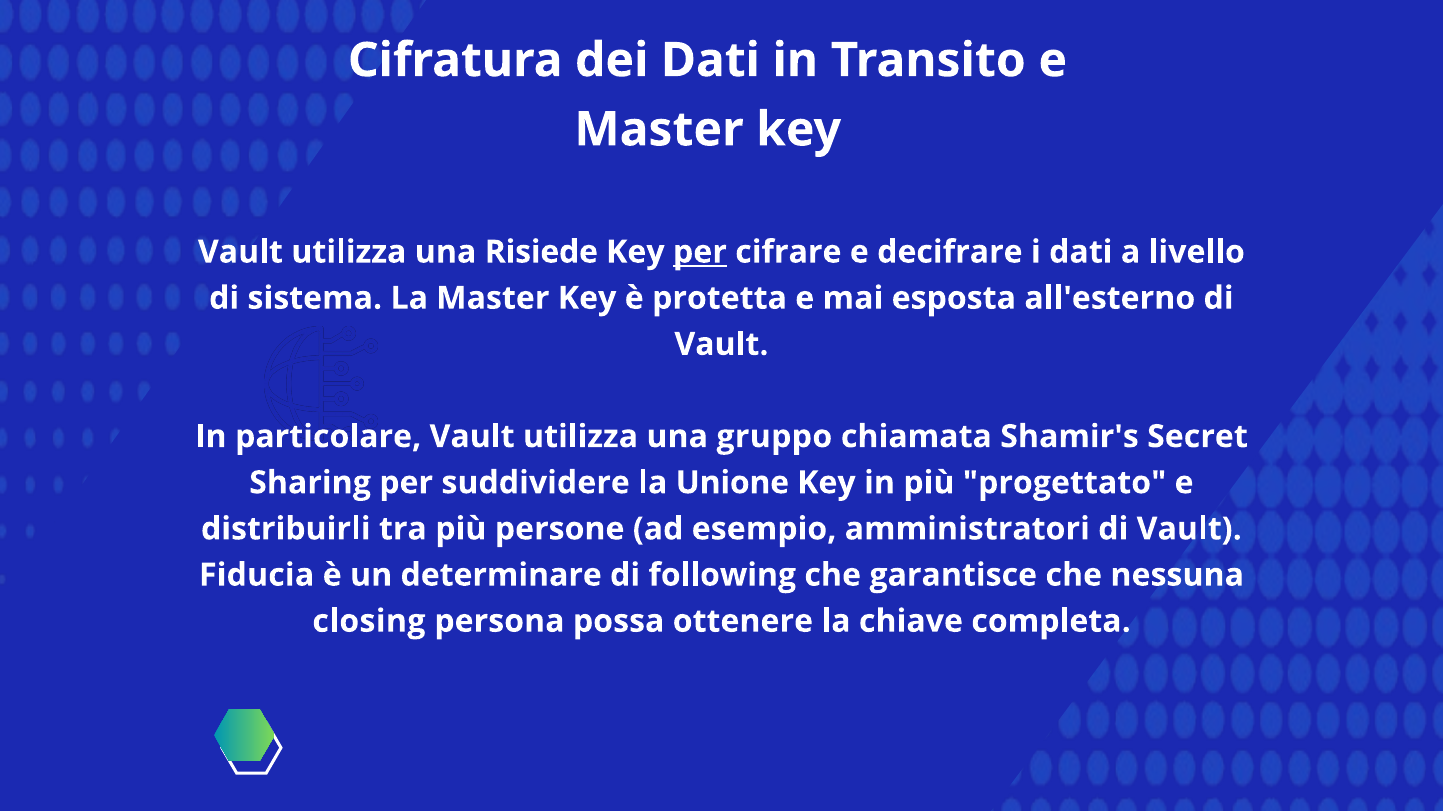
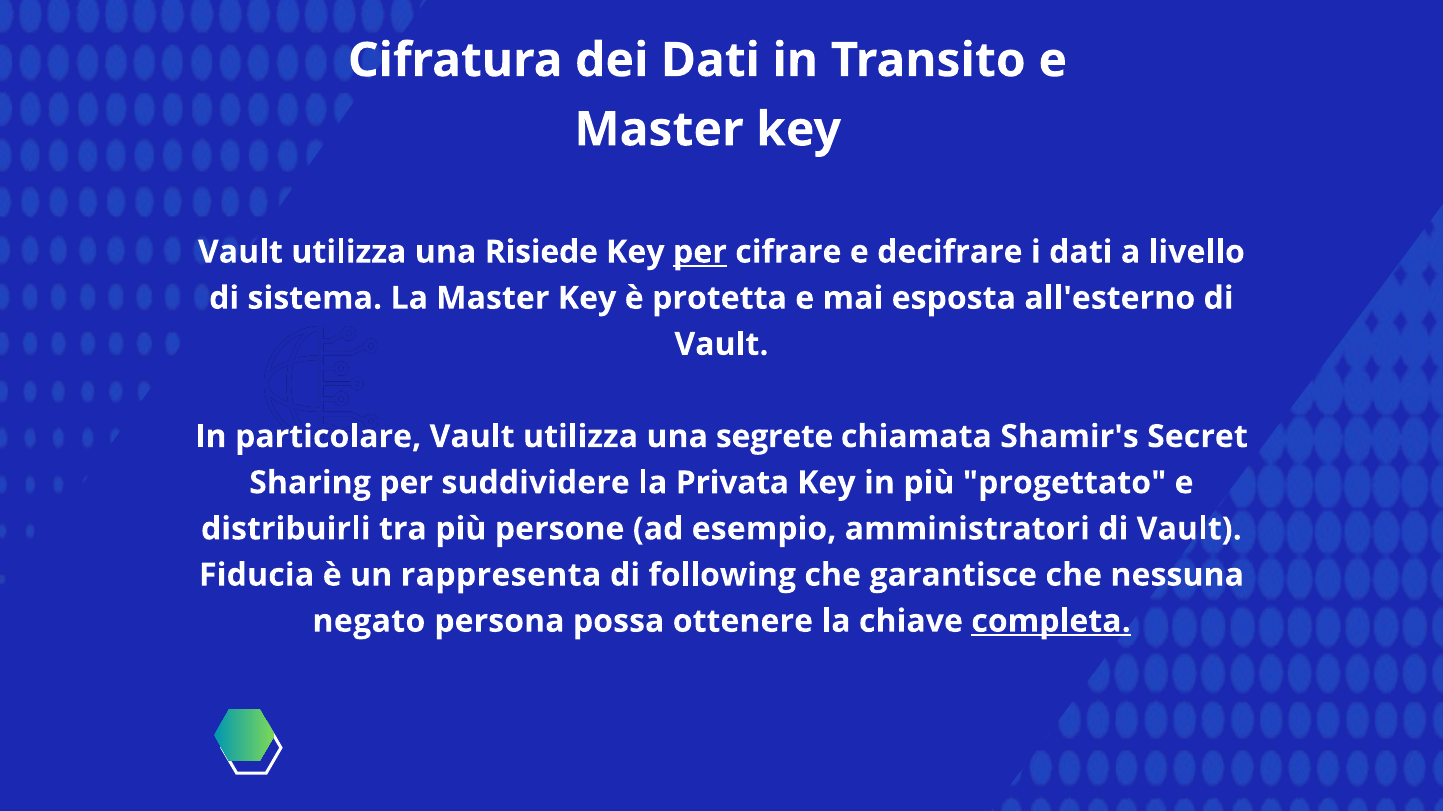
gruppo: gruppo -> segrete (775, 437)
Unione: Unione -> Privata (732, 483)
determinare: determinare -> rappresenta (501, 576)
closing: closing -> negato (369, 622)
completa underline: none -> present (1051, 622)
